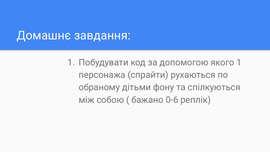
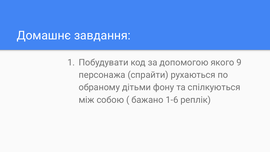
якого 1: 1 -> 9 (239, 63)
0-6: 0-6 -> 1-6 (172, 100)
